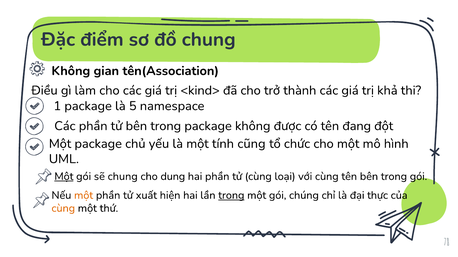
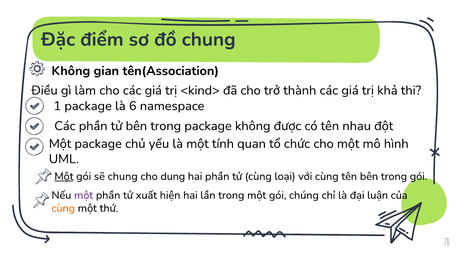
5: 5 -> 6 (133, 106)
đang: đang -> nhau (357, 126)
cũng: cũng -> quan (252, 144)
một colour: orange -> purple (84, 196)
trong underline: present -> none (231, 196)
thực: thực -> luận (378, 196)
